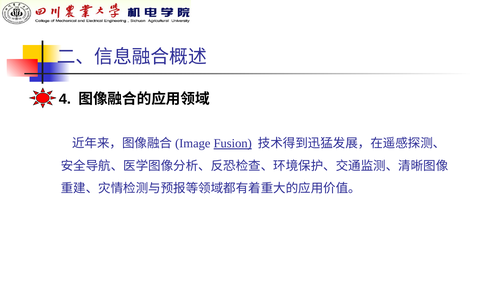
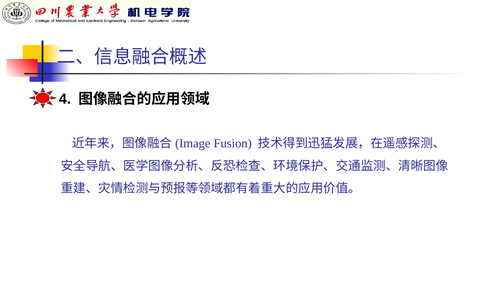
Fusion underline: present -> none (233, 144)
